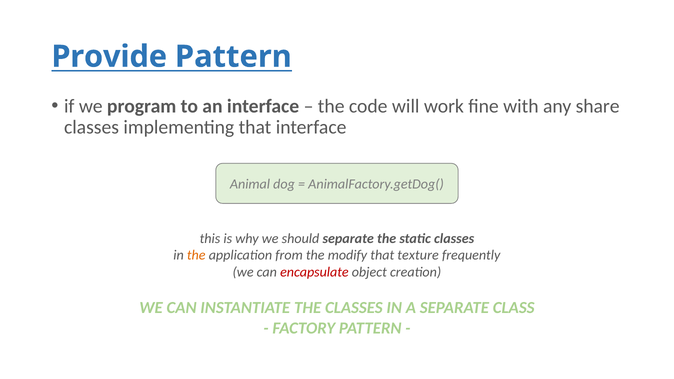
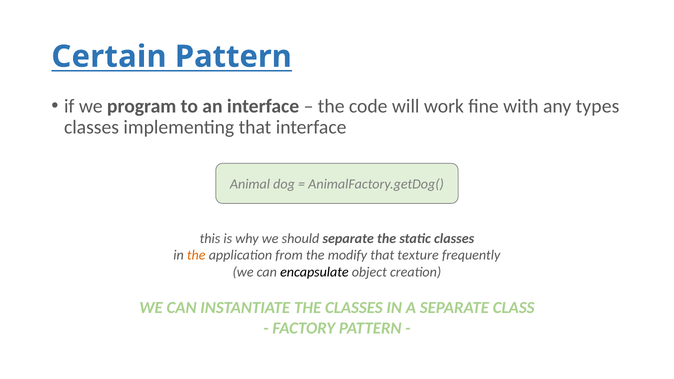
Provide: Provide -> Certain (109, 57)
share: share -> types (598, 106)
encapsulate colour: red -> black (314, 272)
